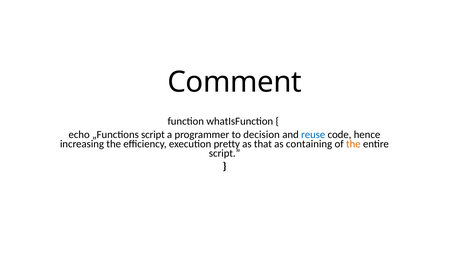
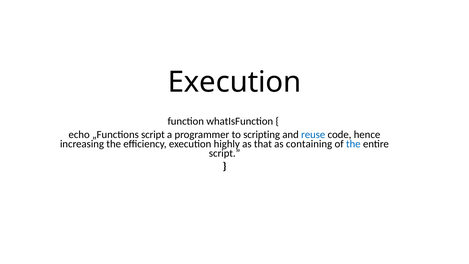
Comment: Comment -> Execution (235, 82)
decision: decision -> scripting (262, 135)
pretty: pretty -> highly (227, 144)
the colour: orange -> blue (353, 144)
